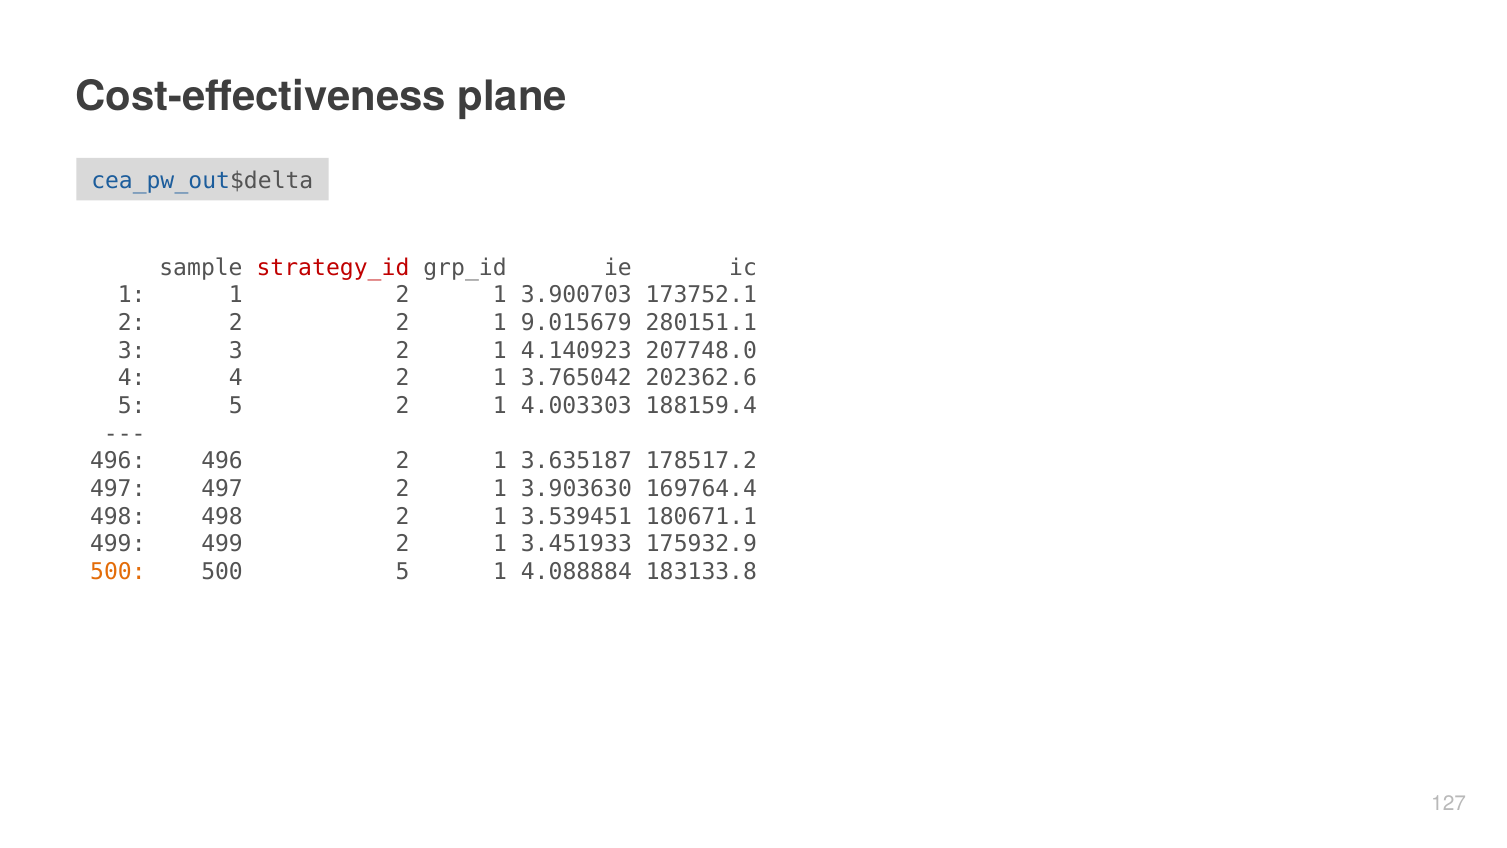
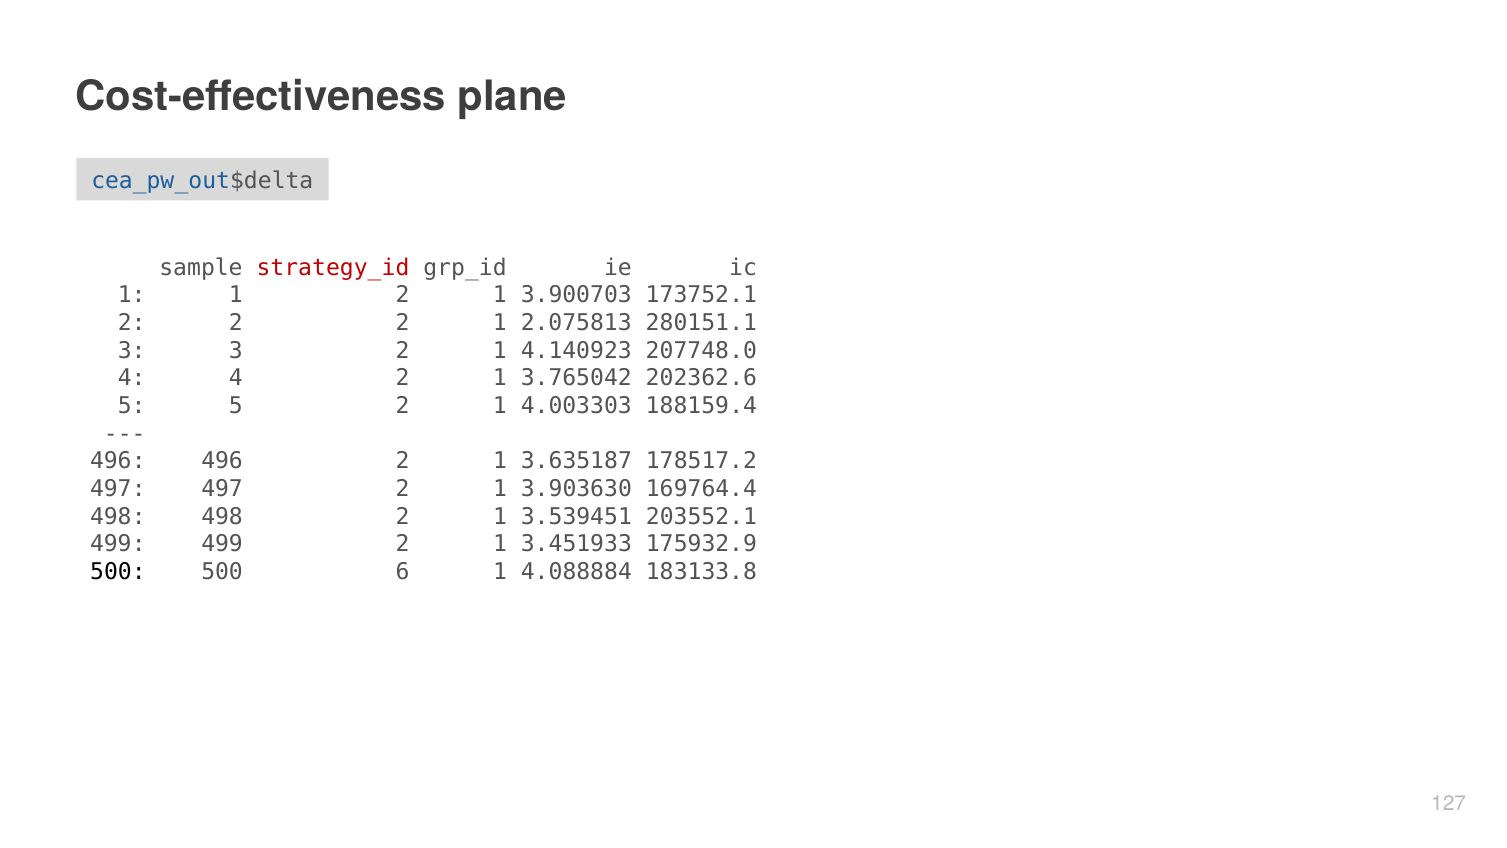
9.015679: 9.015679 -> 2.075813 (576, 323)
180671.1: 180671.1 -> 203552.1 (701, 516)
500 colour: orange -> black (118, 572)
500 5: 5 -> 6 (403, 572)
